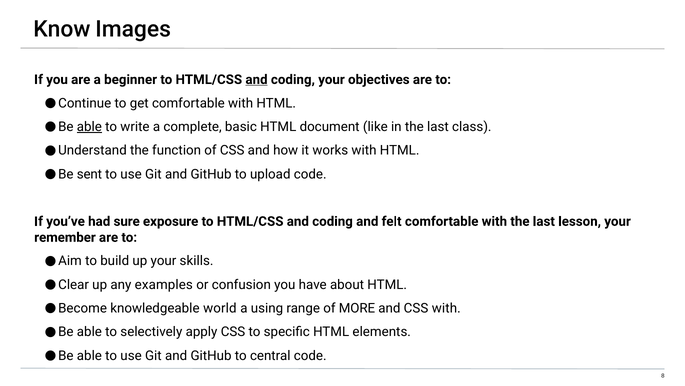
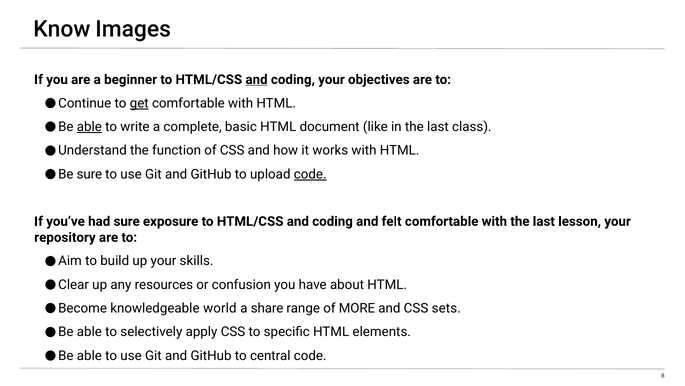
get underline: none -> present (139, 103)
sent: sent -> sure (89, 174)
code underline: none -> present (310, 174)
remember: remember -> repository (65, 237)
examples: examples -> resources (164, 284)
using: using -> share (267, 308)
CSS with: with -> sets (446, 308)
